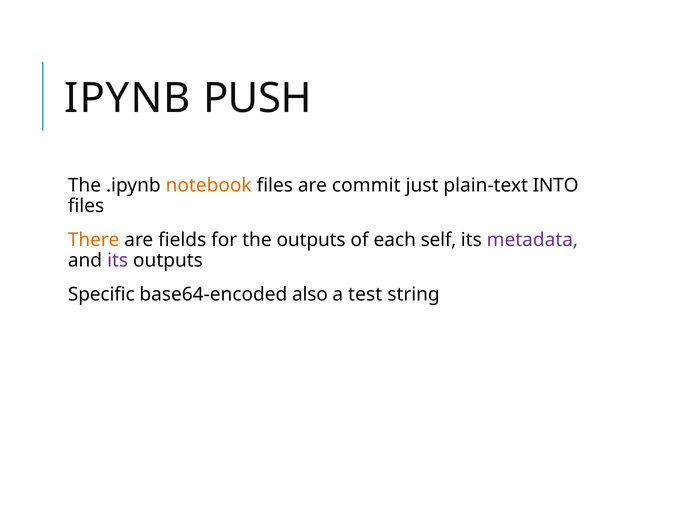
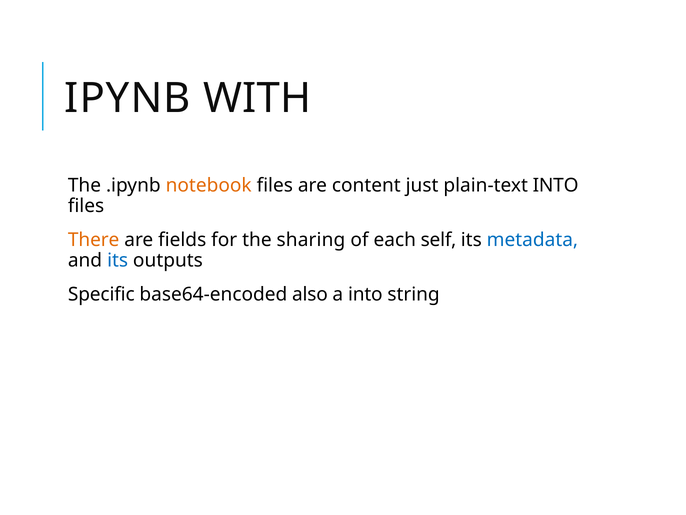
PUSH: PUSH -> WITH (257, 98)
commit: commit -> content (366, 185)
the outputs: outputs -> sharing (311, 240)
metadata colour: purple -> blue (532, 240)
its colour: purple -> blue (118, 260)
a test: test -> into (365, 294)
